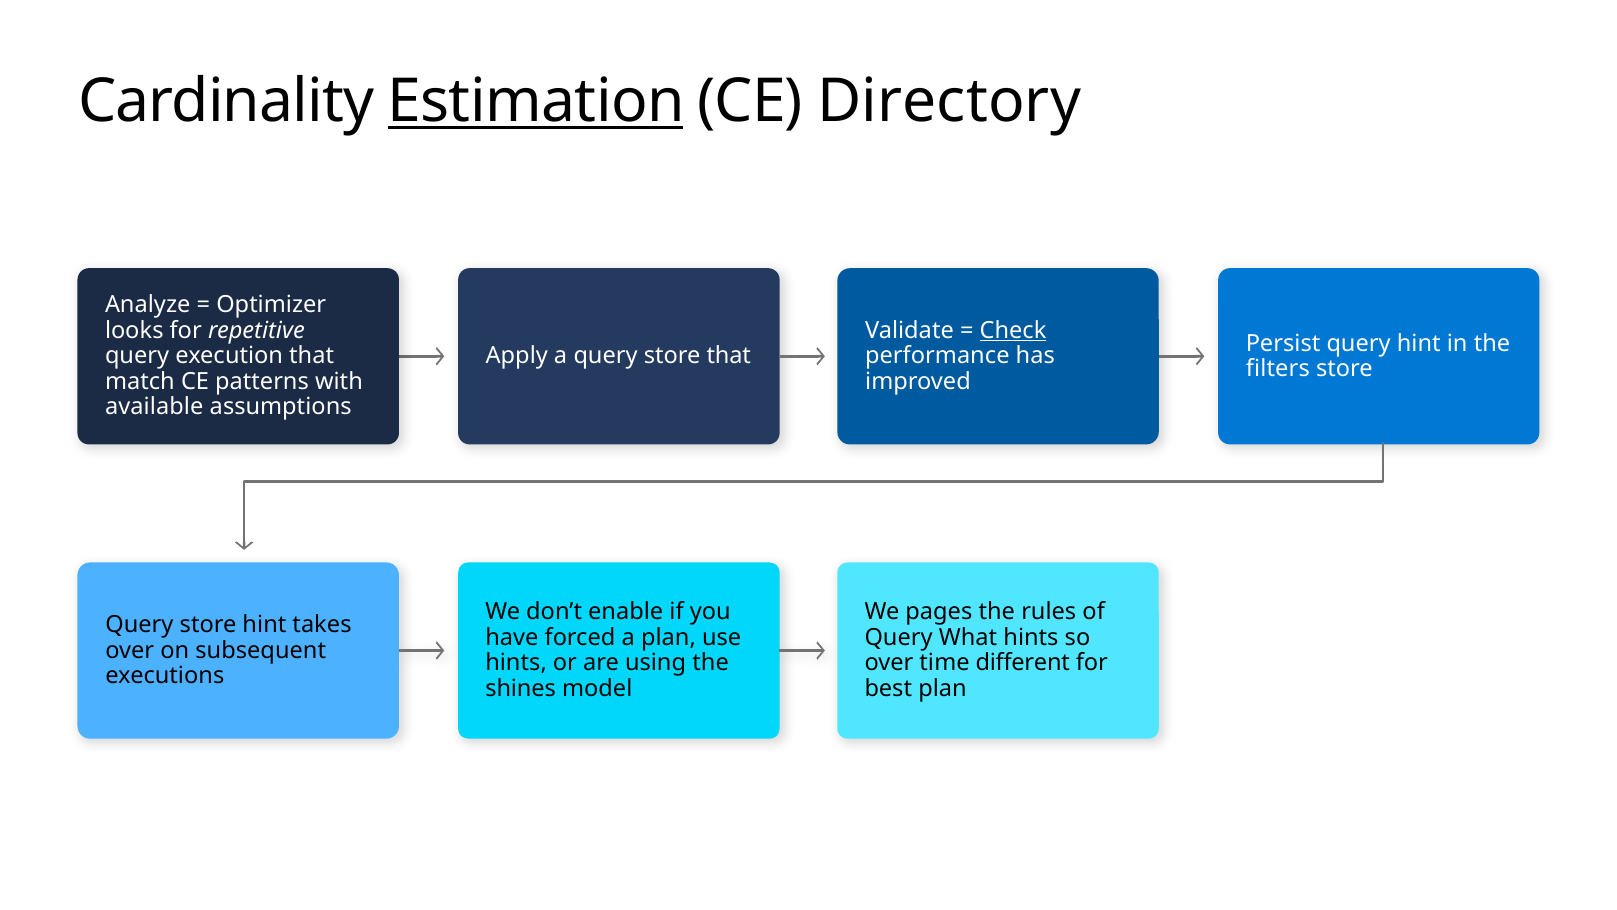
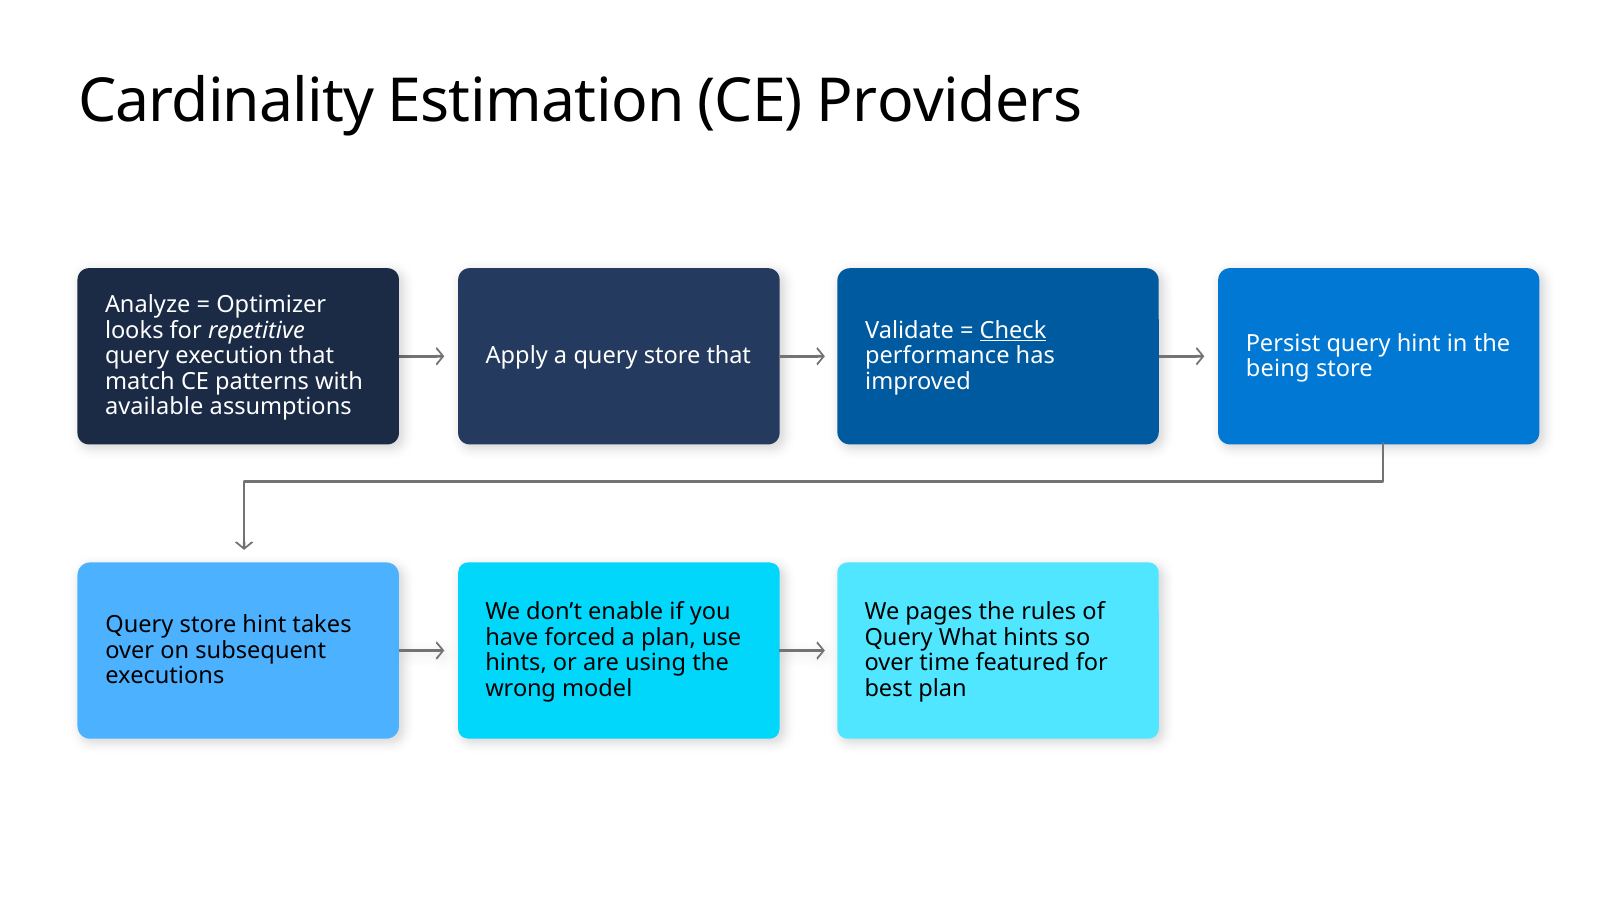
Estimation underline: present -> none (536, 101)
Directory: Directory -> Providers (949, 101)
filters: filters -> being (1278, 369)
different: different -> featured (1023, 663)
shines: shines -> wrong (521, 688)
